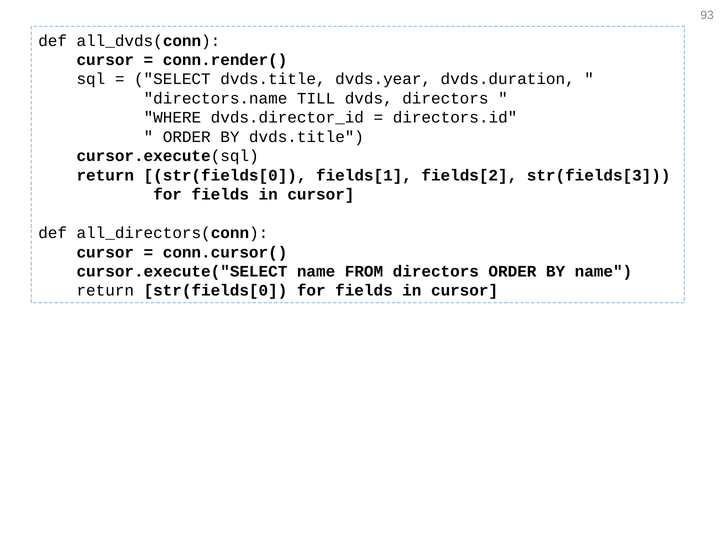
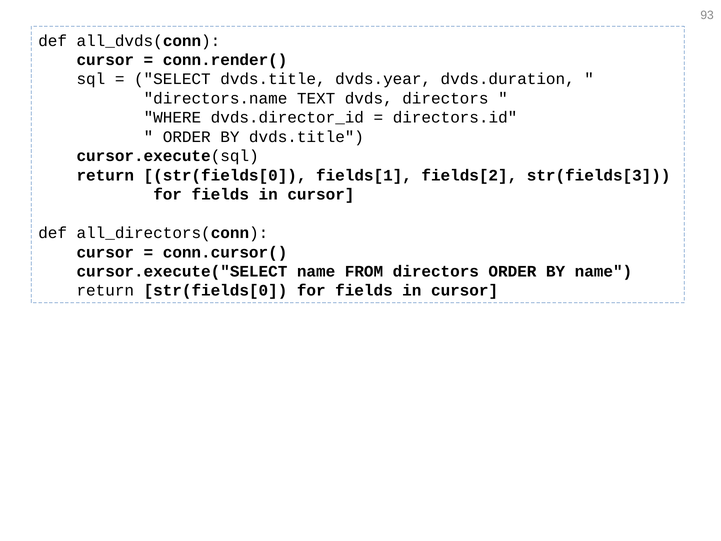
TILL: TILL -> TEXT (316, 98)
